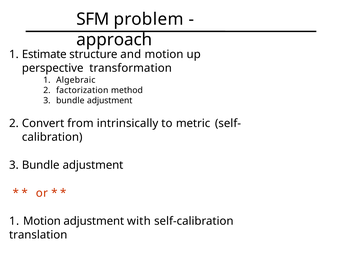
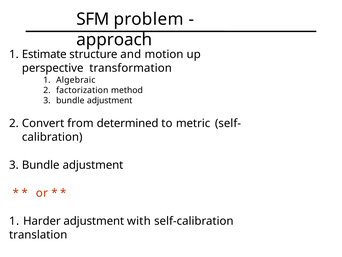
intrinsically: intrinsically -> determined (128, 123)
1 Motion: Motion -> Harder (42, 221)
